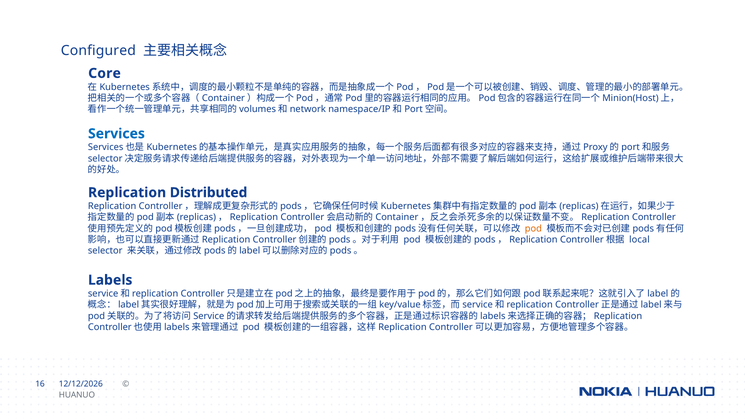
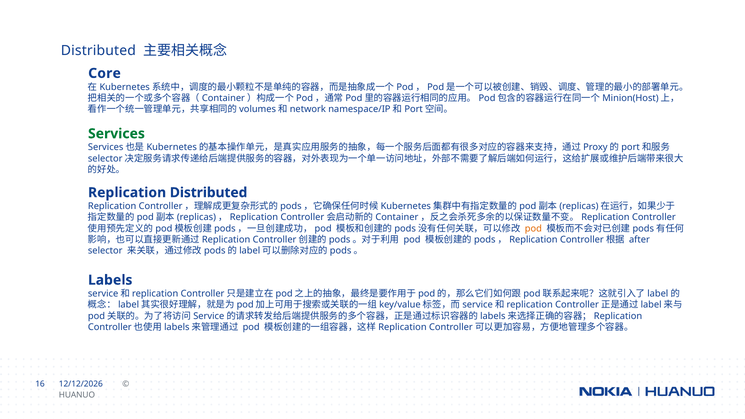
Configured: Configured -> Distributed (98, 51)
Services colour: blue -> green (116, 134)
local: local -> after (639, 240)
